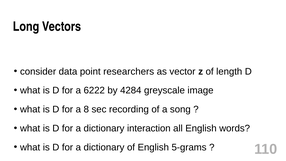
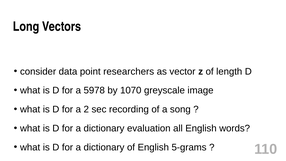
6222: 6222 -> 5978 (94, 90)
4284: 4284 -> 1070 (131, 90)
8: 8 -> 2 (86, 109)
interaction: interaction -> evaluation (149, 128)
